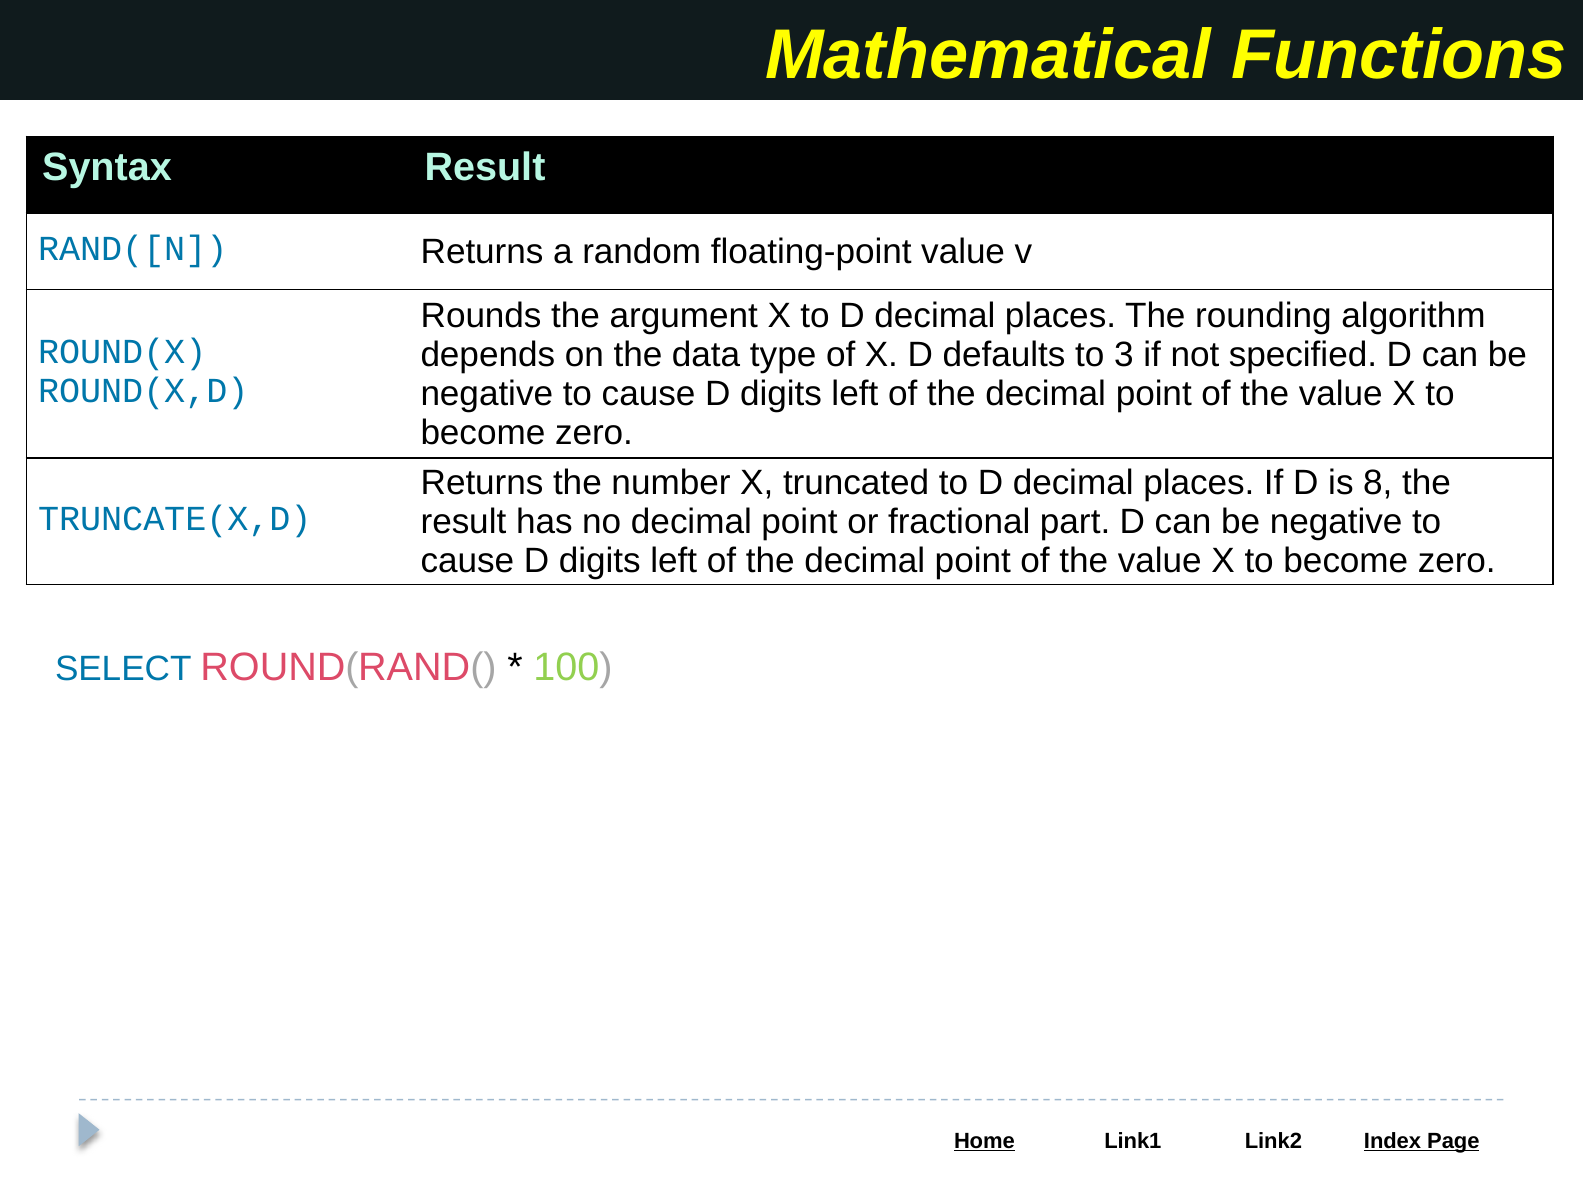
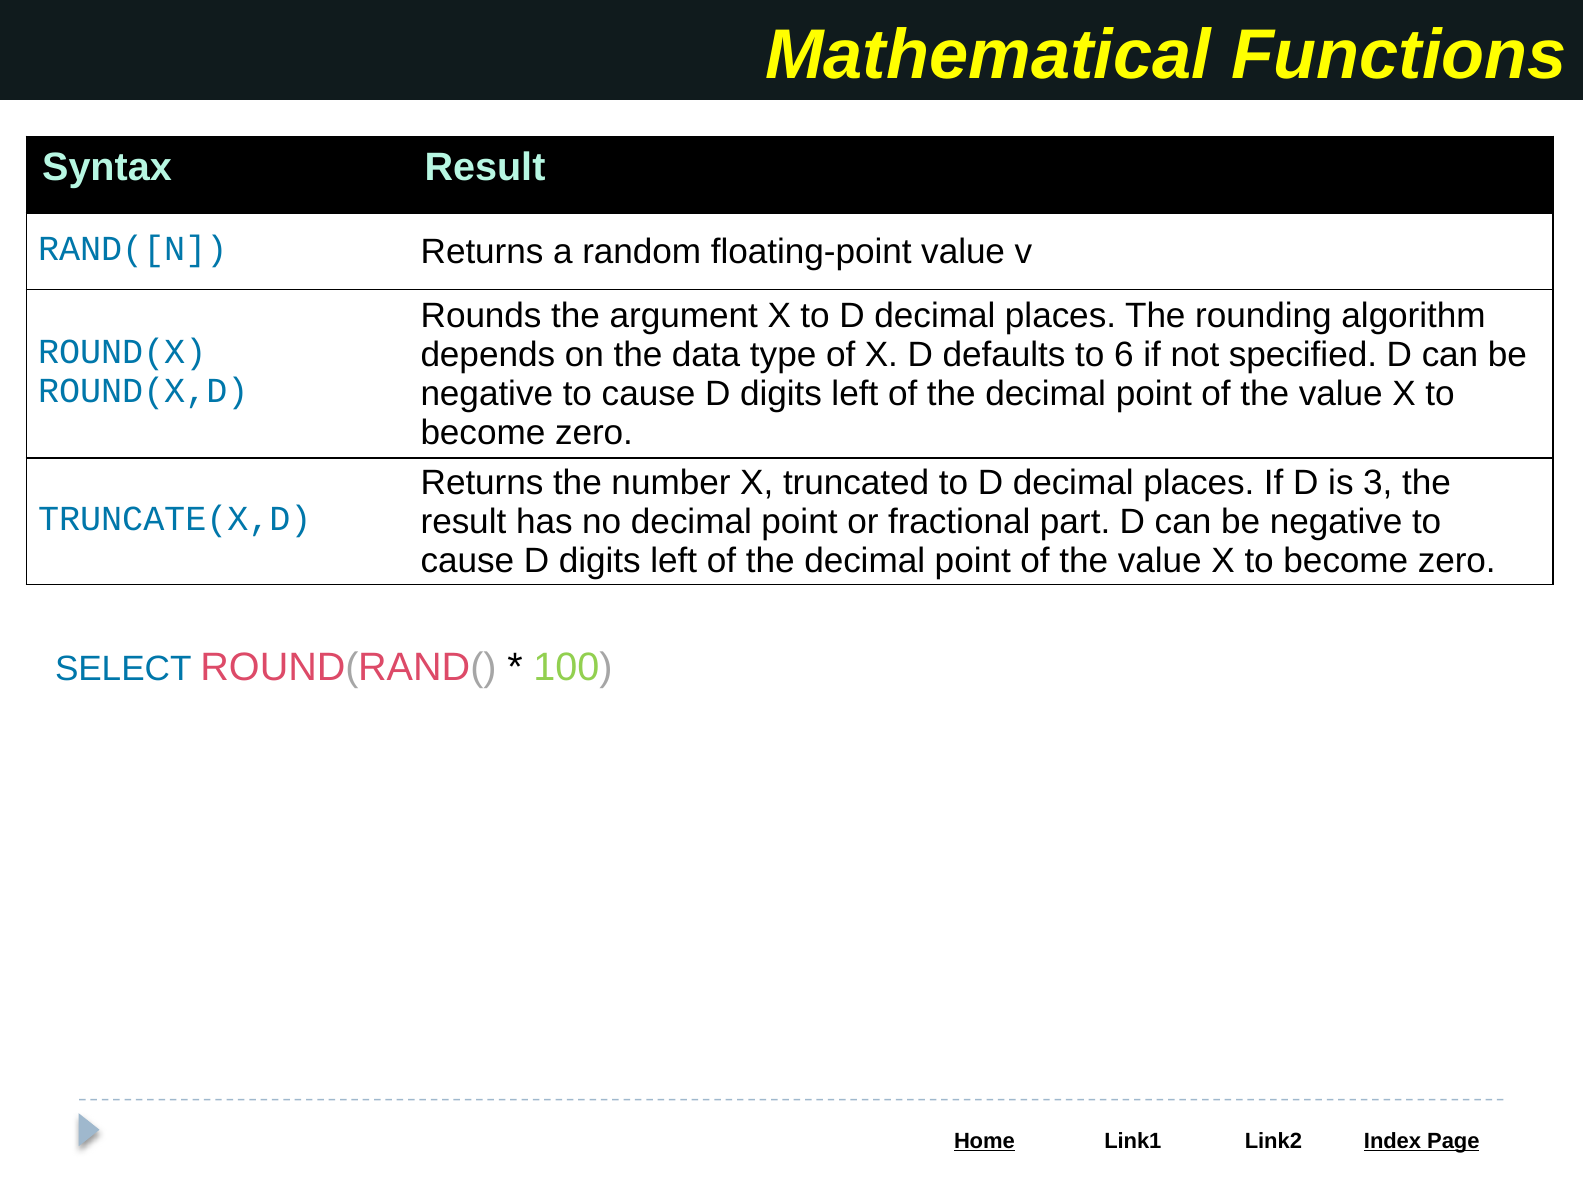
3: 3 -> 6 (1124, 355)
8: 8 -> 3 (1378, 483)
